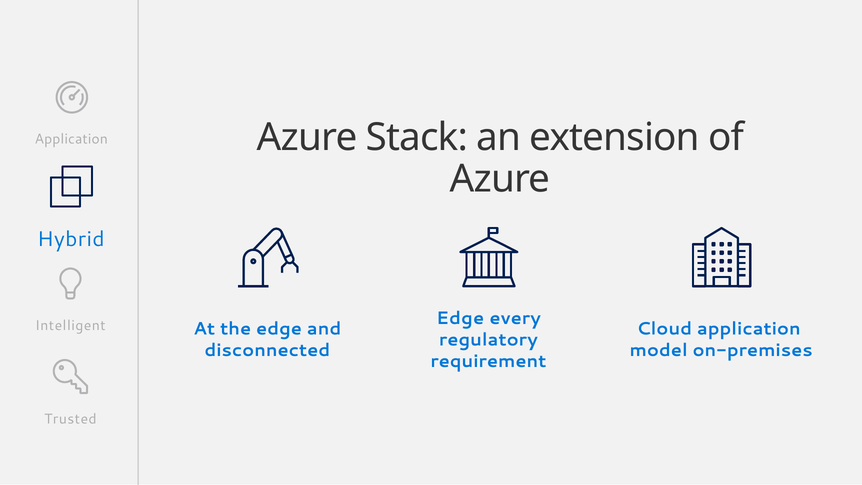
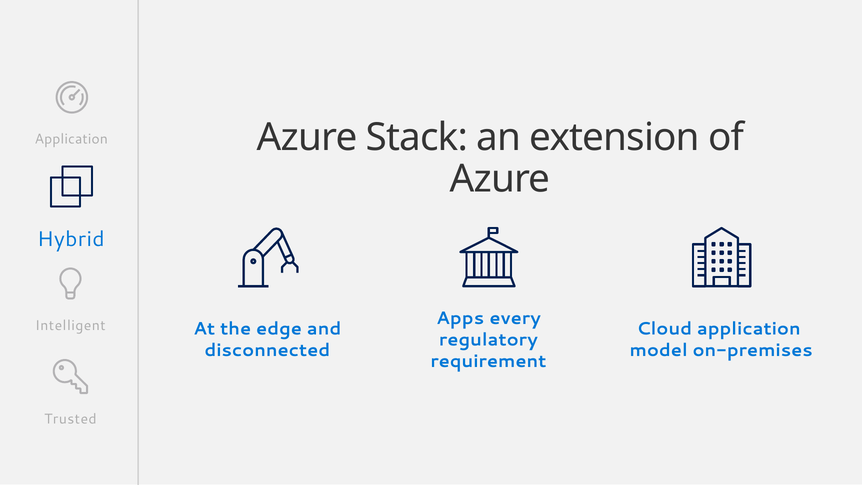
Edge: Edge -> Apps (460, 318)
